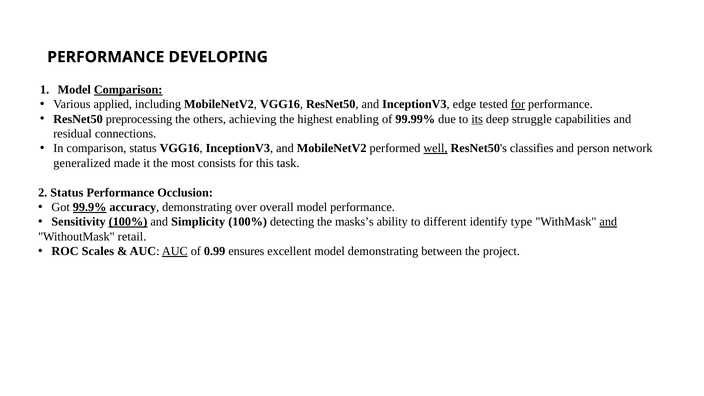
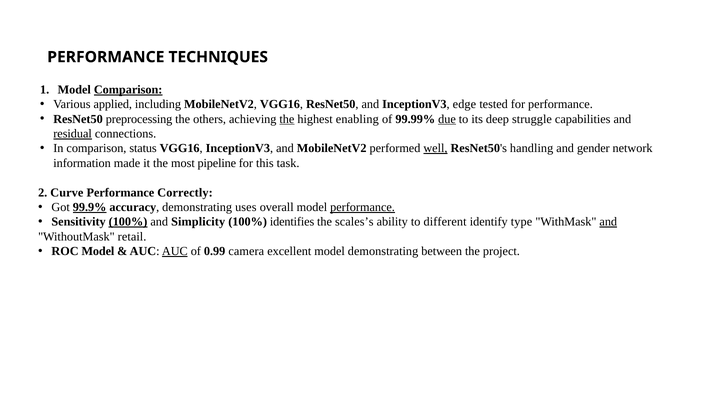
DEVELOPING: DEVELOPING -> TECHNIQUES (218, 57)
for underline: present -> none (518, 104)
the underline: none -> present (287, 119)
due underline: none -> present (447, 119)
its underline: present -> none (477, 119)
residual underline: none -> present (73, 134)
classifies: classifies -> handling (532, 148)
person: person -> gender (593, 148)
generalized: generalized -> information (82, 163)
consists: consists -> pipeline (217, 163)
2 Status: Status -> Curve (67, 193)
Occlusion: Occlusion -> Correctly (185, 193)
over: over -> uses (246, 207)
performance underline: none -> present (363, 207)
detecting: detecting -> identifies (292, 222)
masks’s: masks’s -> scales’s (354, 222)
ROC Scales: Scales -> Model (98, 251)
ensures: ensures -> camera (246, 251)
